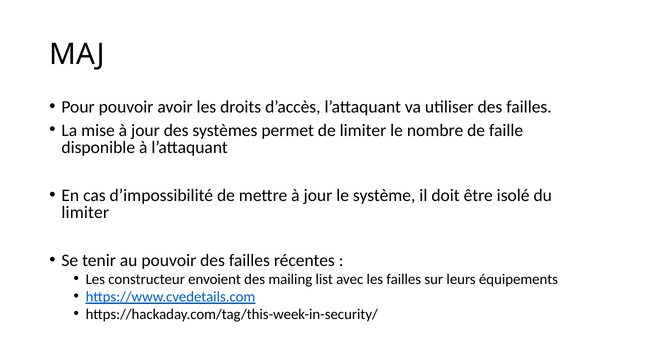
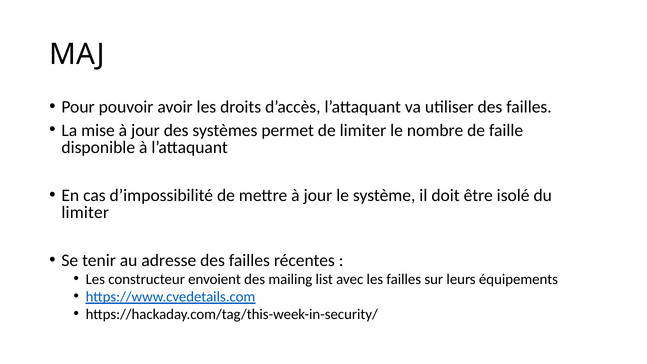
au pouvoir: pouvoir -> adresse (169, 260)
